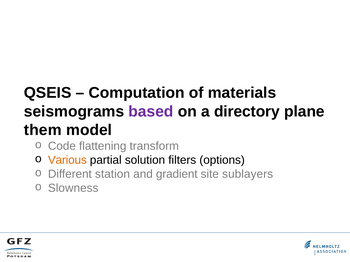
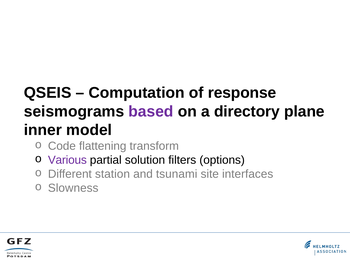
materials: materials -> response (242, 93)
them: them -> inner (43, 130)
Various colour: orange -> purple (67, 160)
gradient: gradient -> tsunami (177, 174)
sublayers: sublayers -> interfaces (248, 174)
